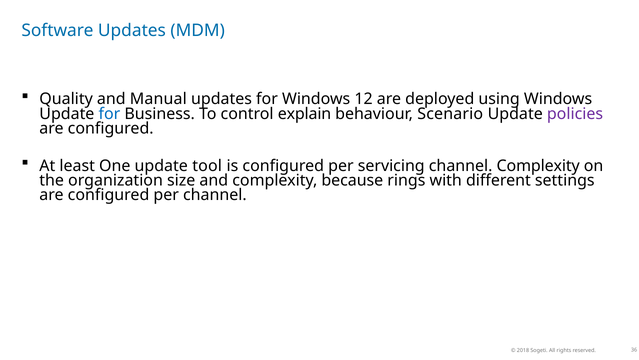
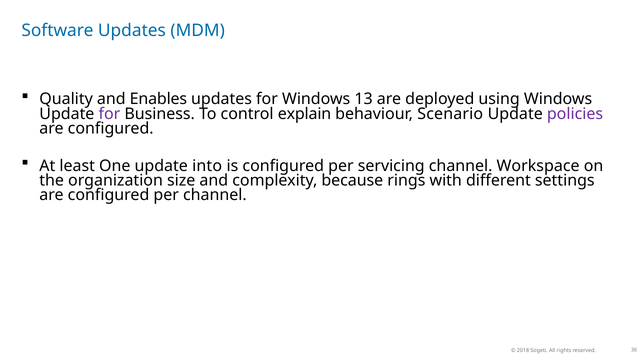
Manual: Manual -> Enables (158, 99)
12: 12 -> 13 (364, 99)
for colour: blue -> purple (109, 114)
tool: tool -> into (207, 166)
channel Complexity: Complexity -> Workspace (538, 166)
